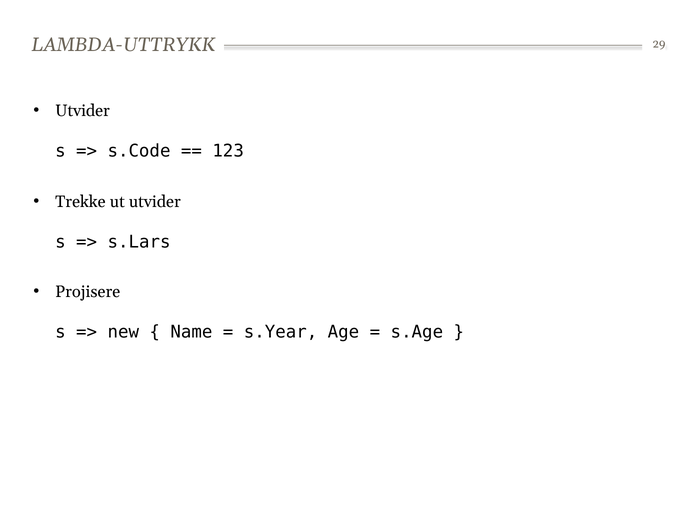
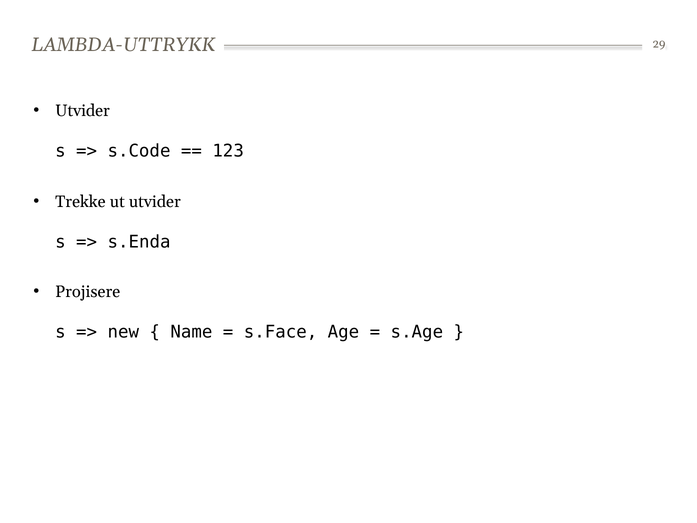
s.Lars: s.Lars -> s.Enda (139, 242)
s.Year: s.Year -> s.Face (281, 332)
